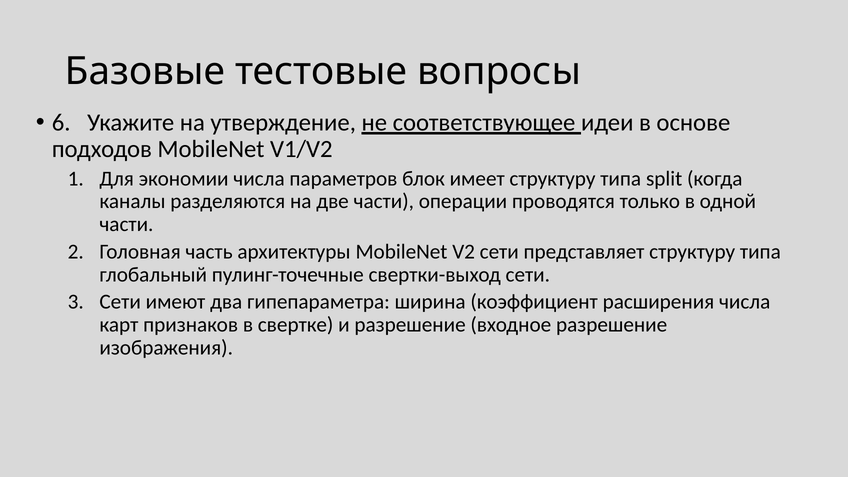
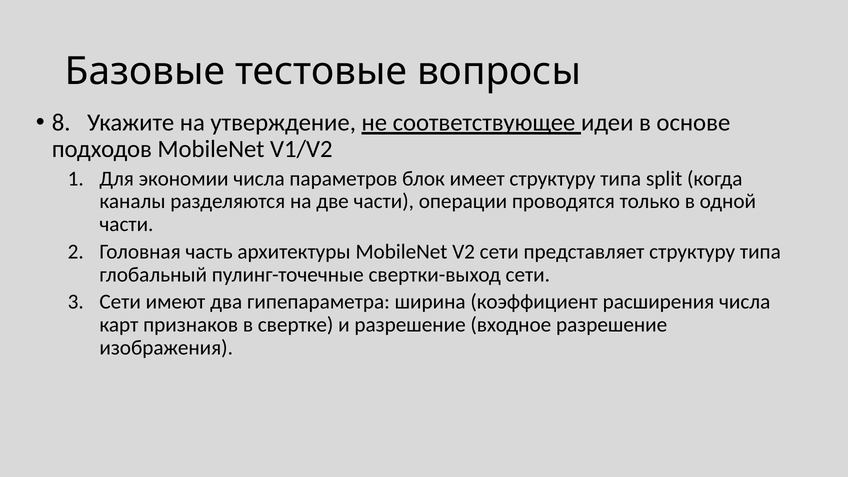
6: 6 -> 8 (61, 123)
